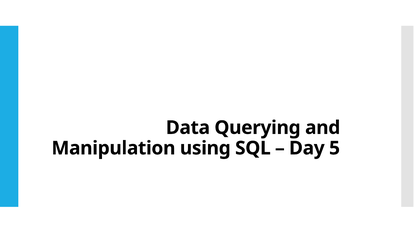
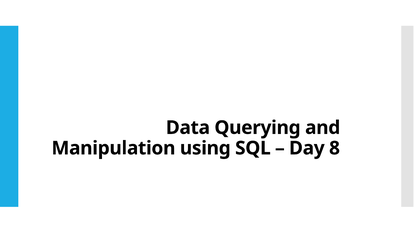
5: 5 -> 8 (335, 148)
